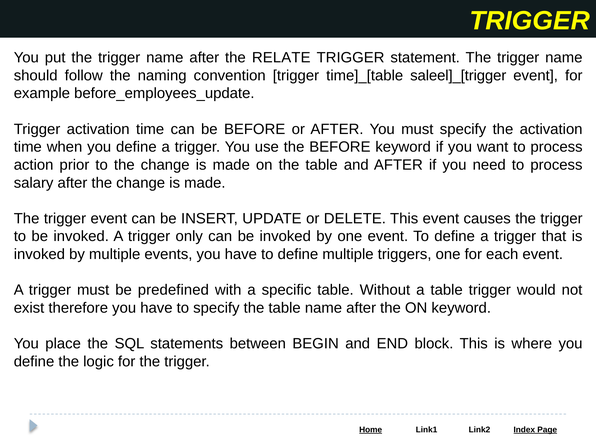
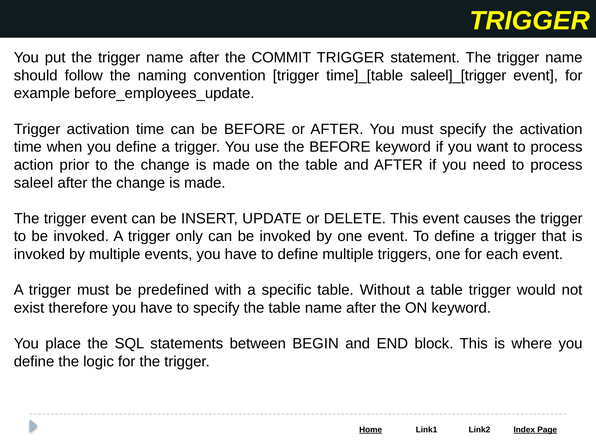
RELATE: RELATE -> COMMIT (281, 58)
salary: salary -> saleel (34, 183)
